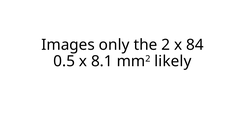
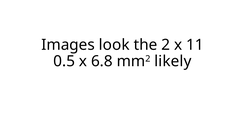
only: only -> look (114, 45)
84: 84 -> 11 (195, 45)
8.1: 8.1 -> 6.8 (102, 61)
